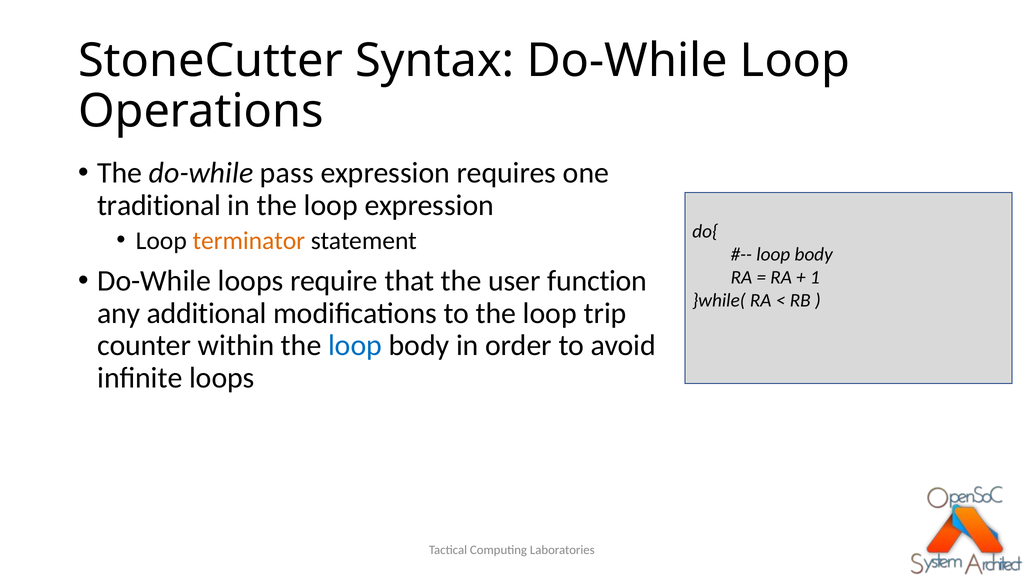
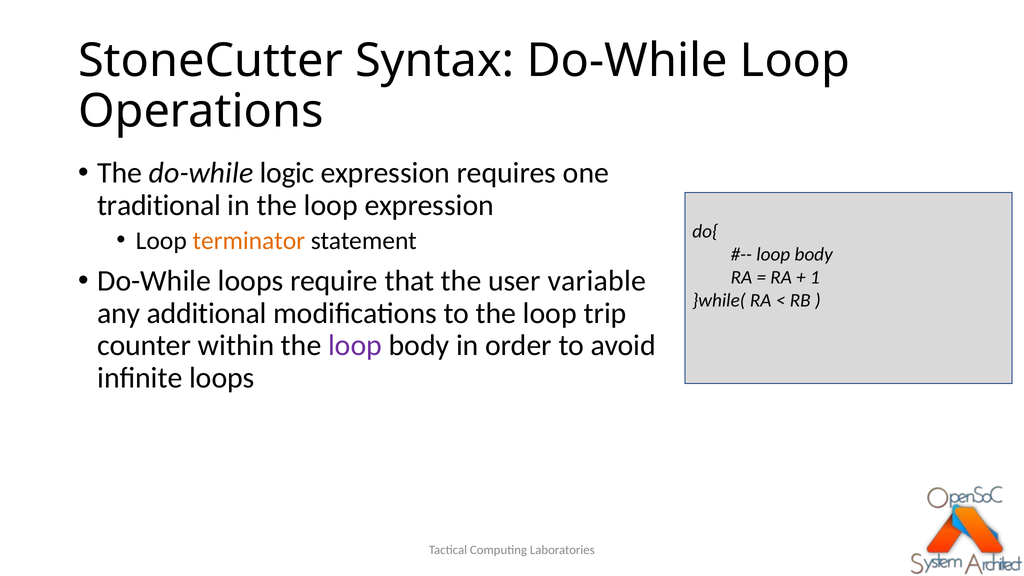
pass: pass -> logic (287, 173)
function: function -> variable (597, 281)
loop colour: blue -> purple (355, 346)
